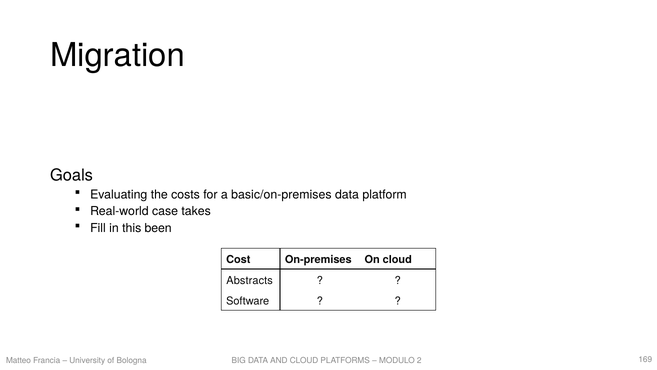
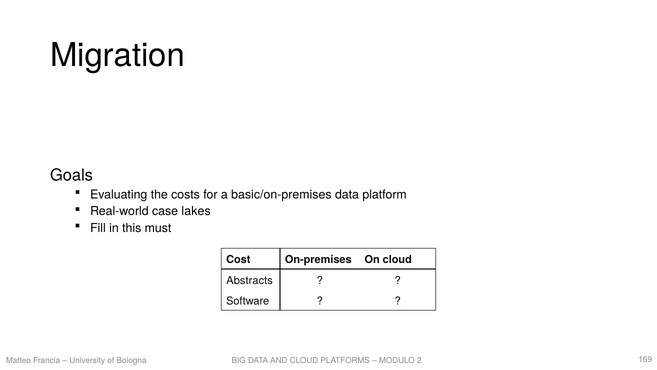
takes: takes -> lakes (196, 211)
been: been -> must (158, 228)
